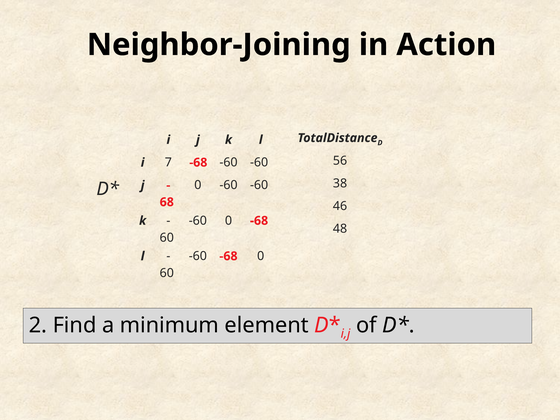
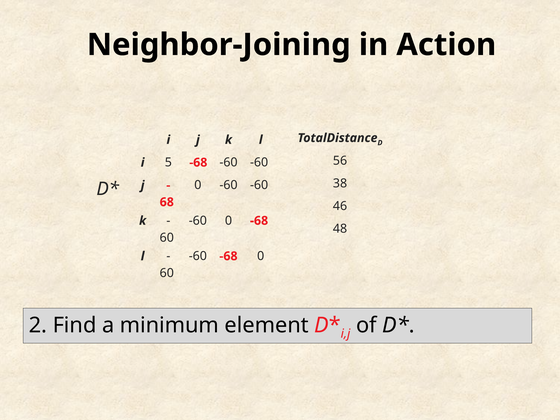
7: 7 -> 5 (168, 163)
